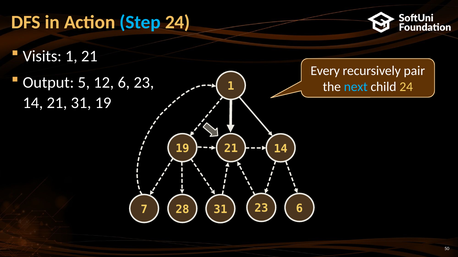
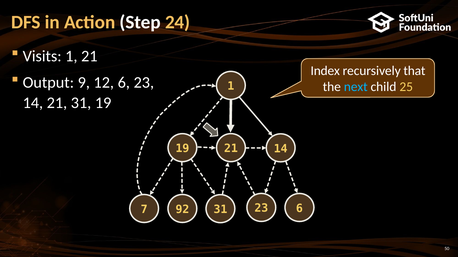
Step colour: light blue -> white (140, 22)
Every: Every -> Index (325, 71)
pair: pair -> that (414, 71)
5: 5 -> 9 (84, 83)
child 24: 24 -> 25 (406, 87)
28: 28 -> 92 (182, 210)
